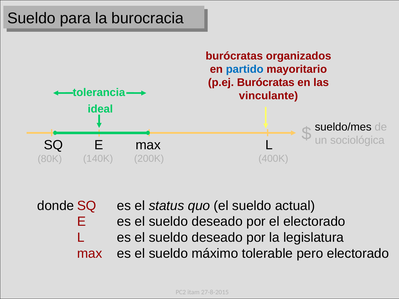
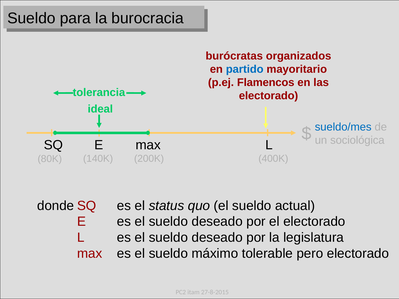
p.ej Burócratas: Burócratas -> Flamencos (266, 83)
vinculante: vinculante -> electorado (269, 96)
sueldo/mes colour: black -> blue (343, 127)
